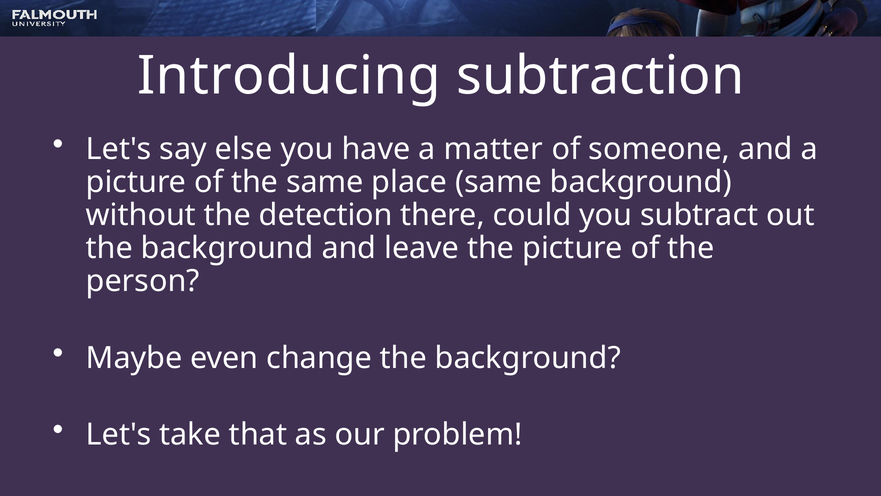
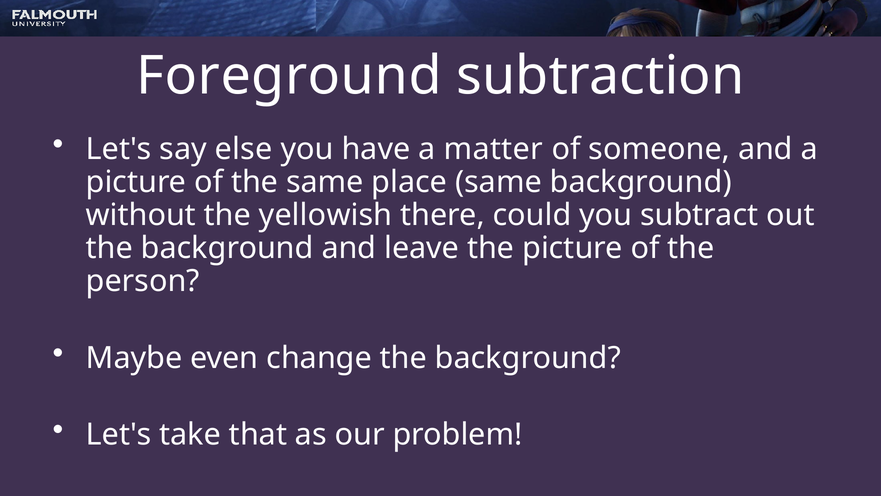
Introducing: Introducing -> Foreground (289, 76)
detection: detection -> yellowish (326, 215)
